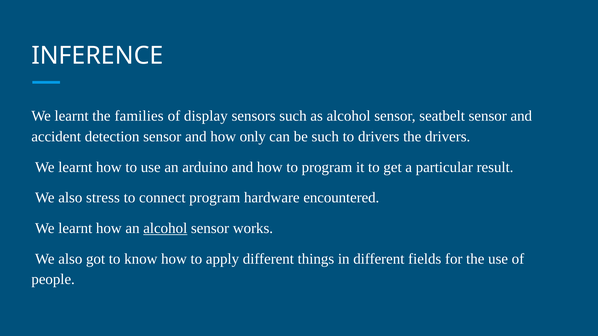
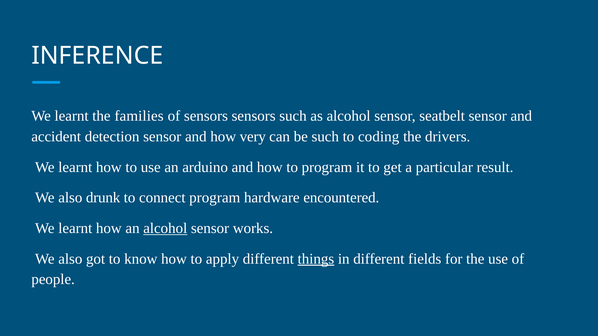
of display: display -> sensors (206, 116)
only: only -> very (253, 137)
to drivers: drivers -> coding (379, 137)
stress: stress -> drunk (103, 198)
things underline: none -> present (316, 259)
